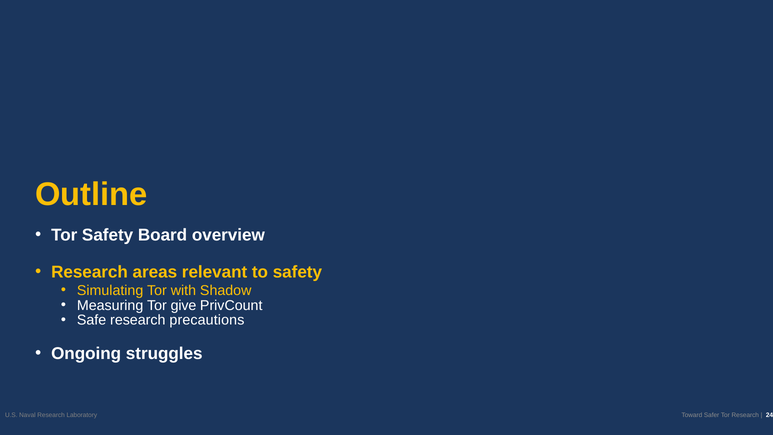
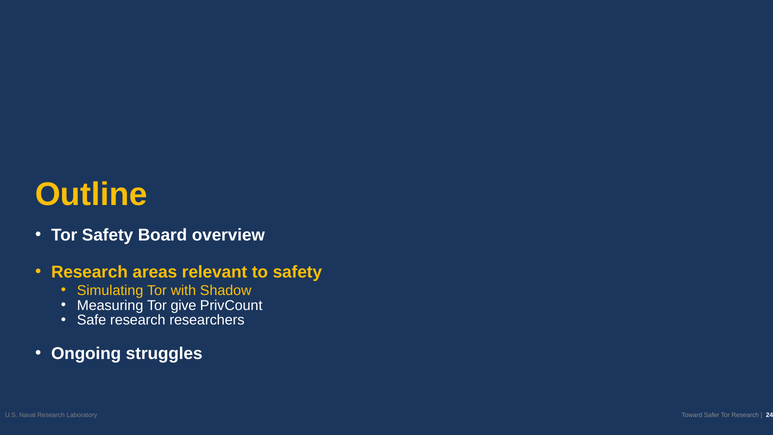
precautions: precautions -> researchers (207, 320)
